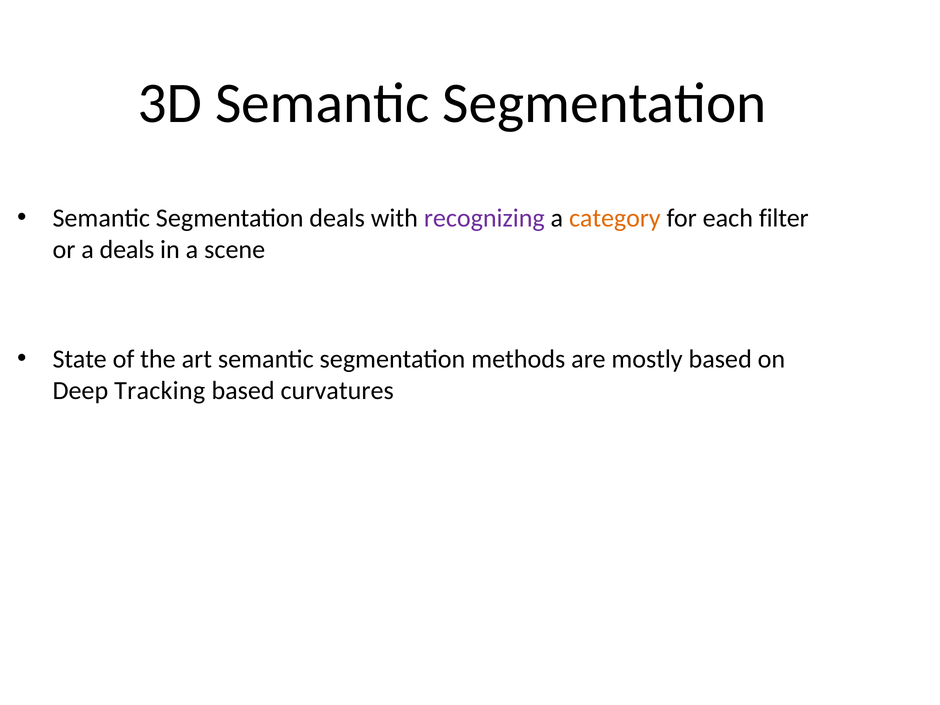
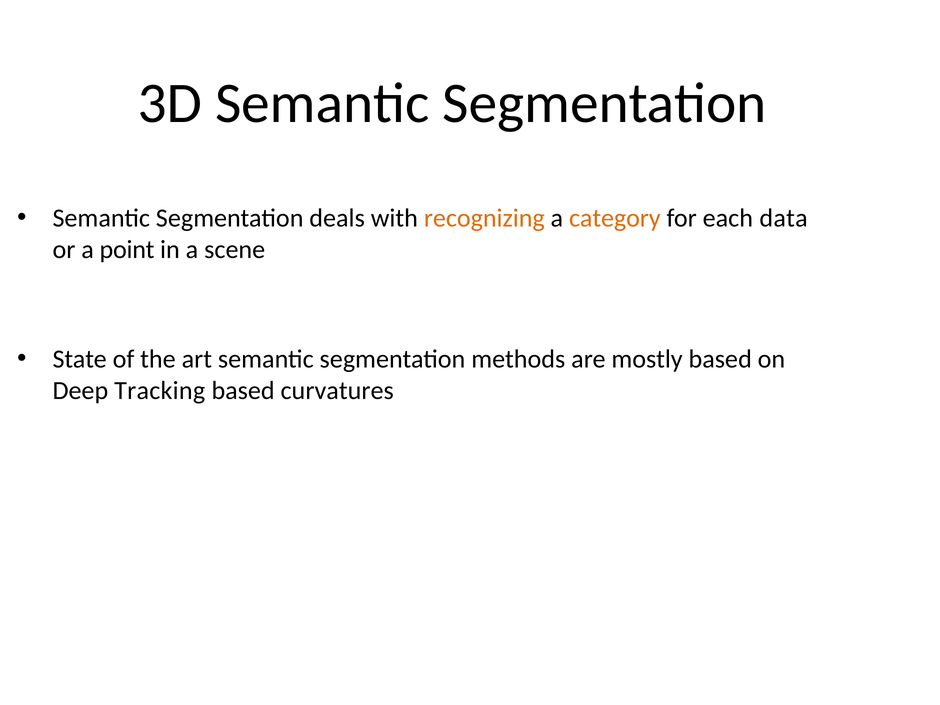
recognizing colour: purple -> orange (484, 218)
filter: filter -> data (784, 218)
a deals: deals -> point (127, 249)
